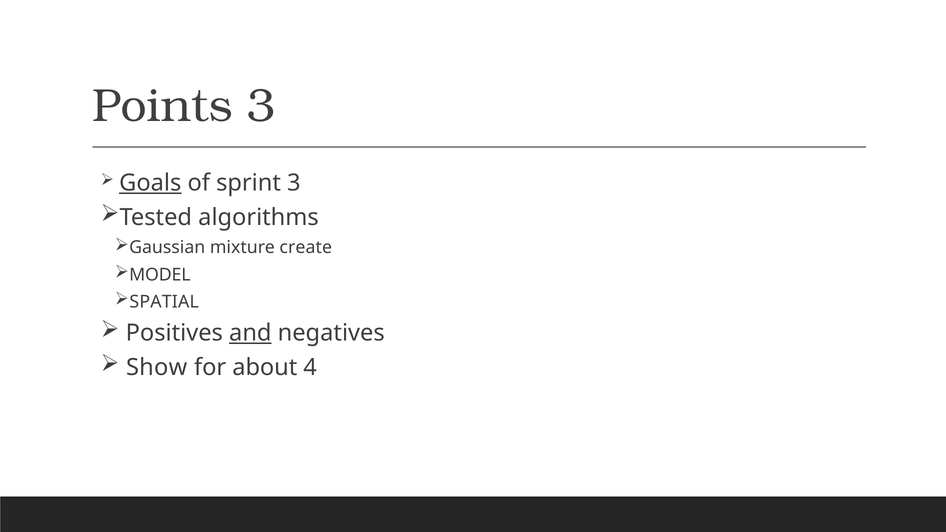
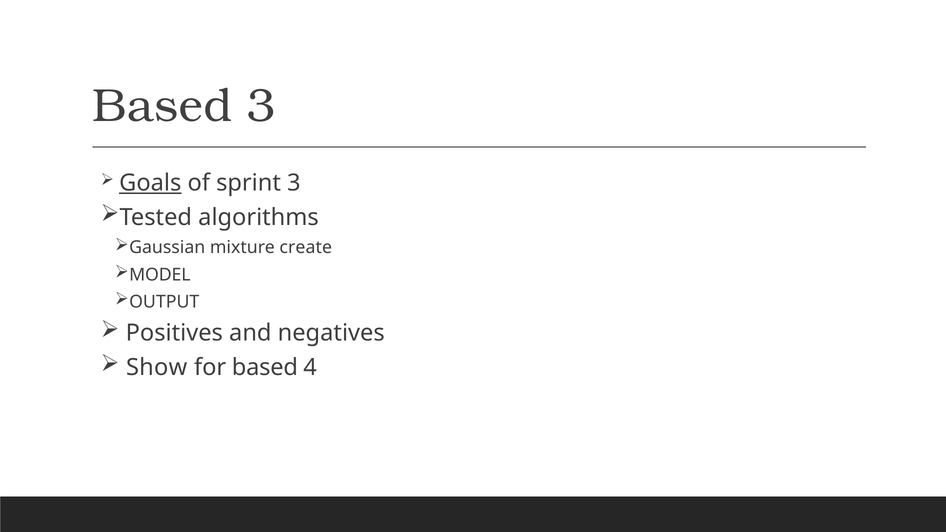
Points: Points -> Based (162, 106)
SPATIAL: SPATIAL -> OUTPUT (164, 302)
and underline: present -> none (250, 333)
for about: about -> based (265, 367)
